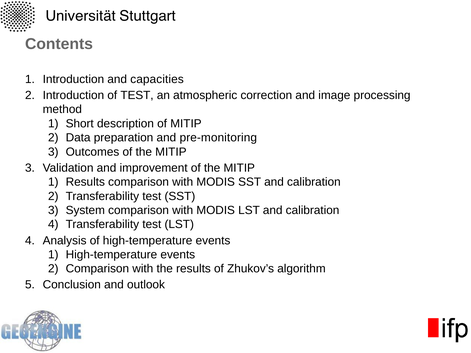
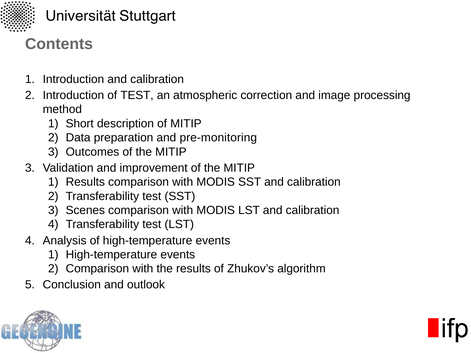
Introduction and capacities: capacities -> calibration (157, 79)
System: System -> Scenes (85, 210)
